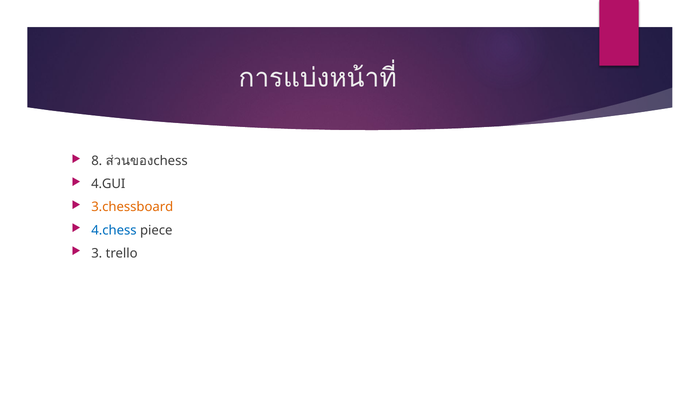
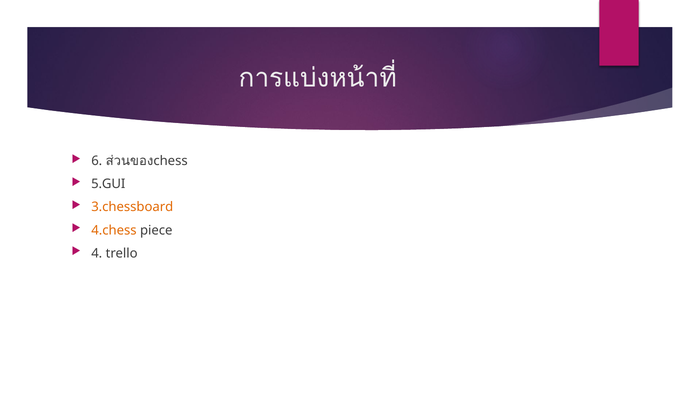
8: 8 -> 6 (97, 161)
4.GUI: 4.GUI -> 5.GUI (108, 184)
4.chess colour: blue -> orange (114, 230)
3: 3 -> 4 (97, 253)
